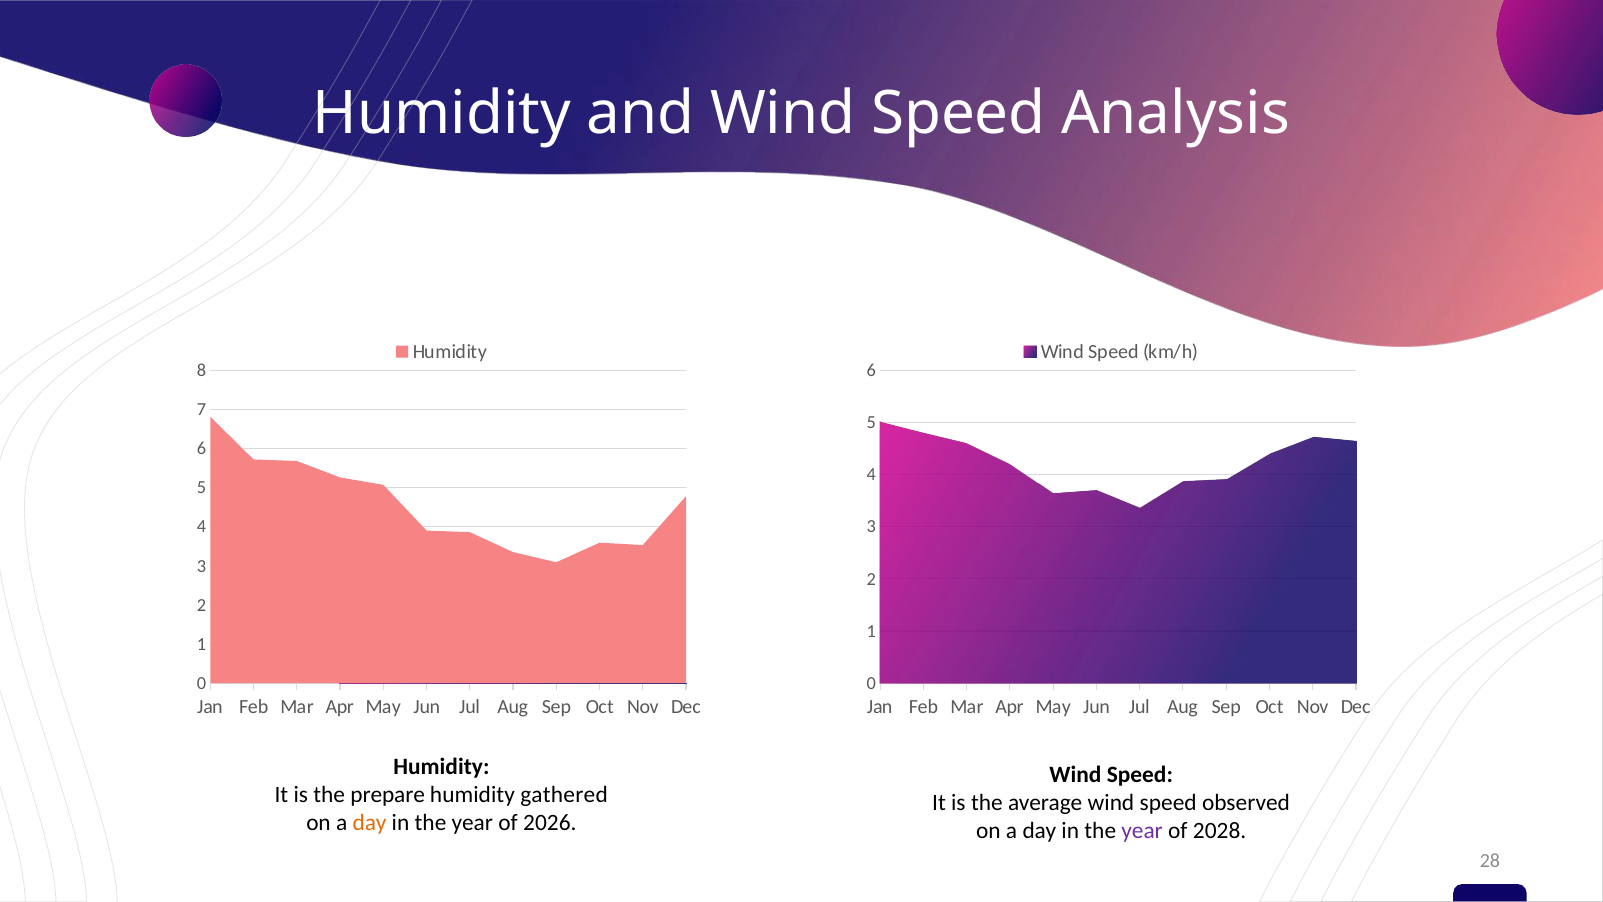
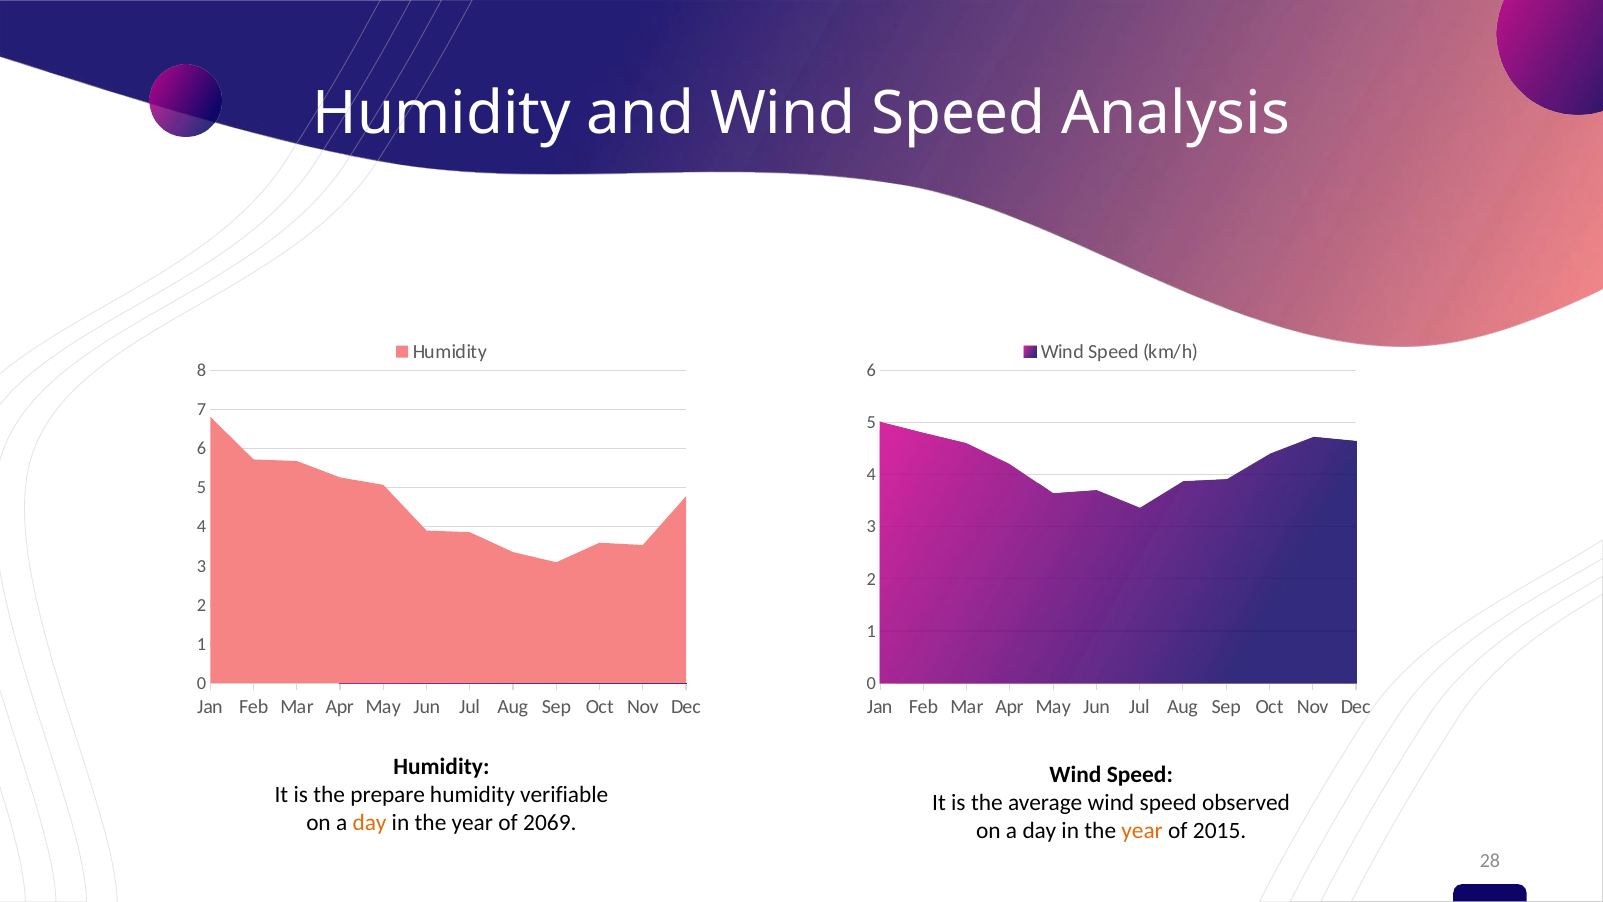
gathered: gathered -> verifiable (564, 795)
2026: 2026 -> 2069 (550, 823)
year colour: purple -> orange (1142, 831)
2028: 2028 -> 2015 (1220, 831)
